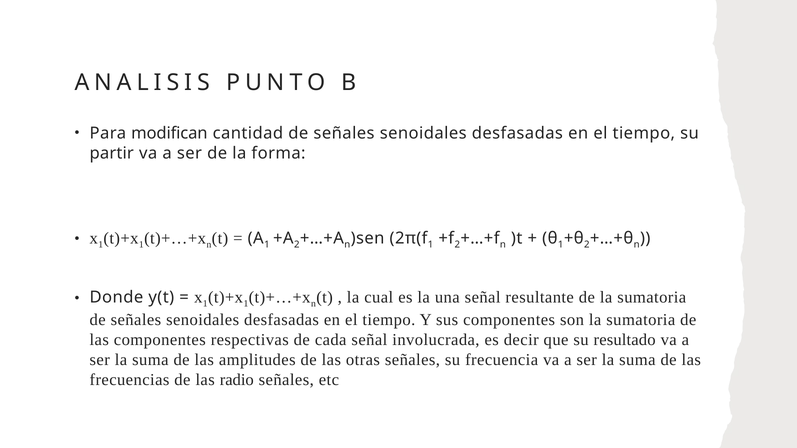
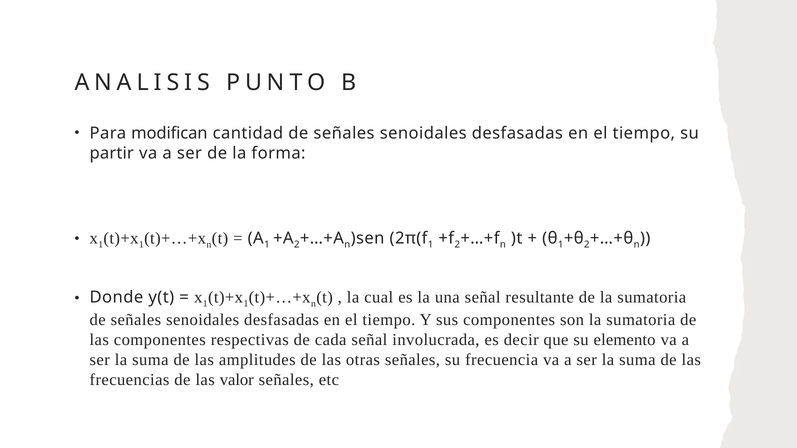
resultado: resultado -> elemento (625, 340)
radio: radio -> valor (237, 380)
